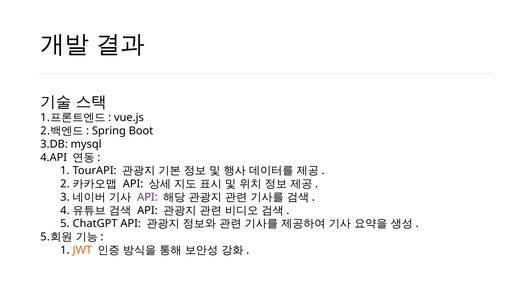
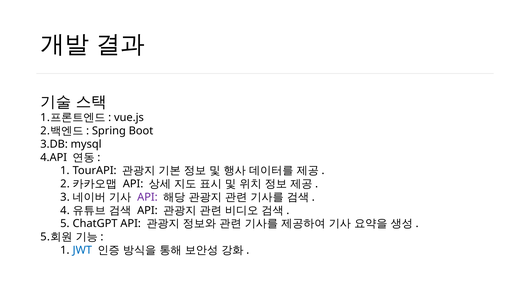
JWT colour: orange -> blue (82, 250)
